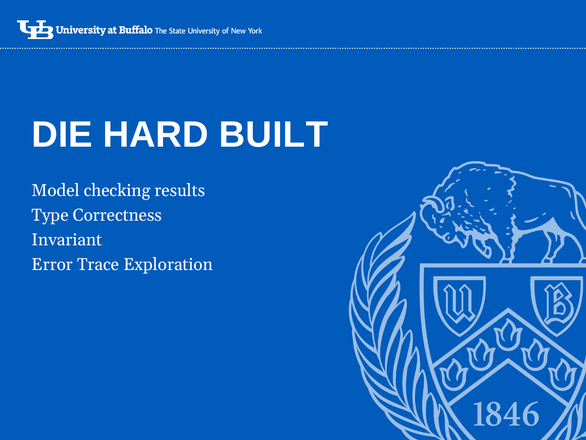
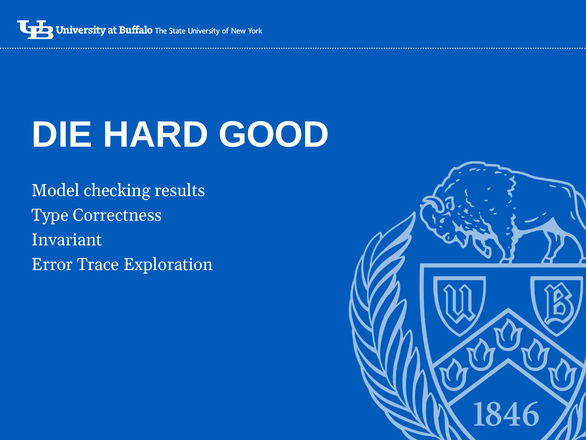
BUILT: BUILT -> GOOD (274, 135)
